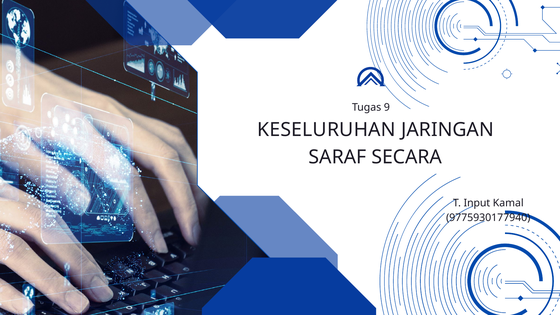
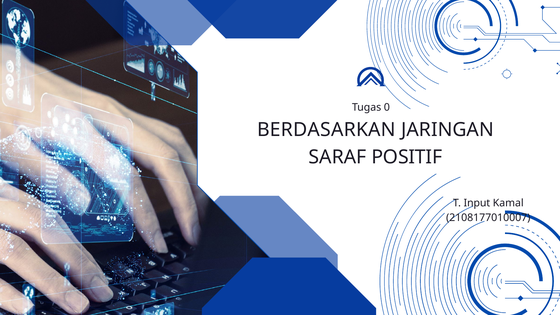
9: 9 -> 0 (387, 107)
KESELURUHAN: KESELURUHAN -> BERDASARKAN (326, 130)
SECARA: SECARA -> POSITIF (407, 157)
9775930177940: 9775930177940 -> 2108177010007 (488, 218)
